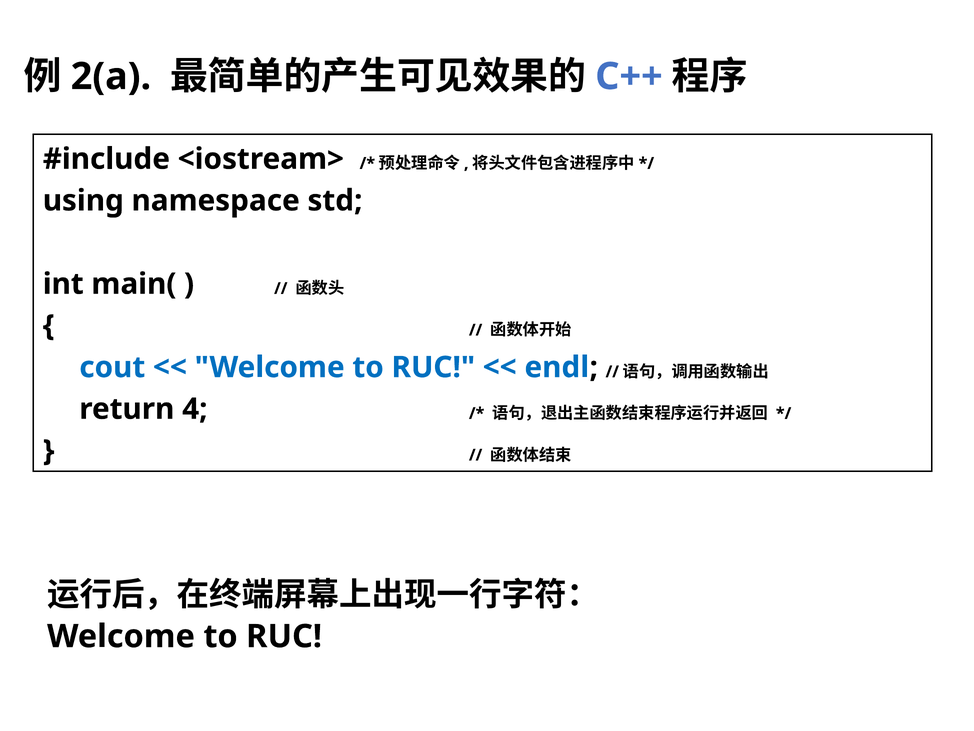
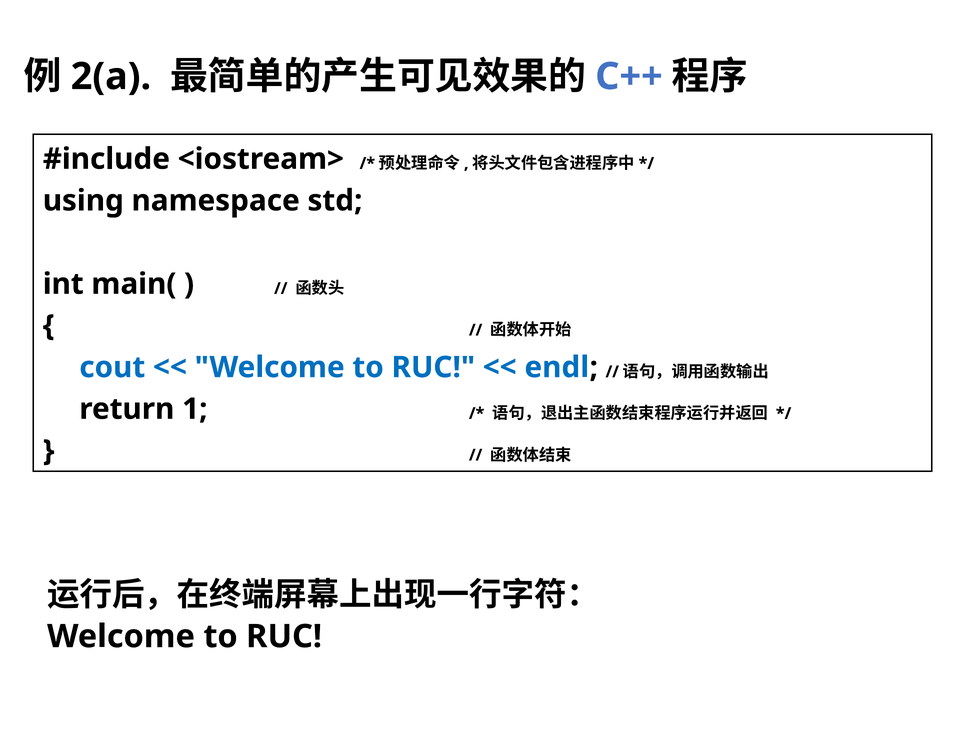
4: 4 -> 1 (195, 409)
